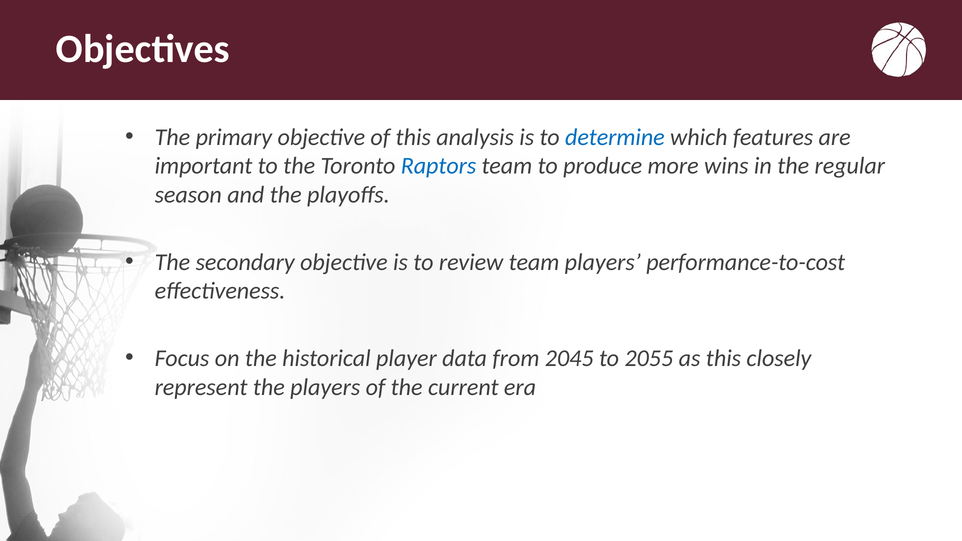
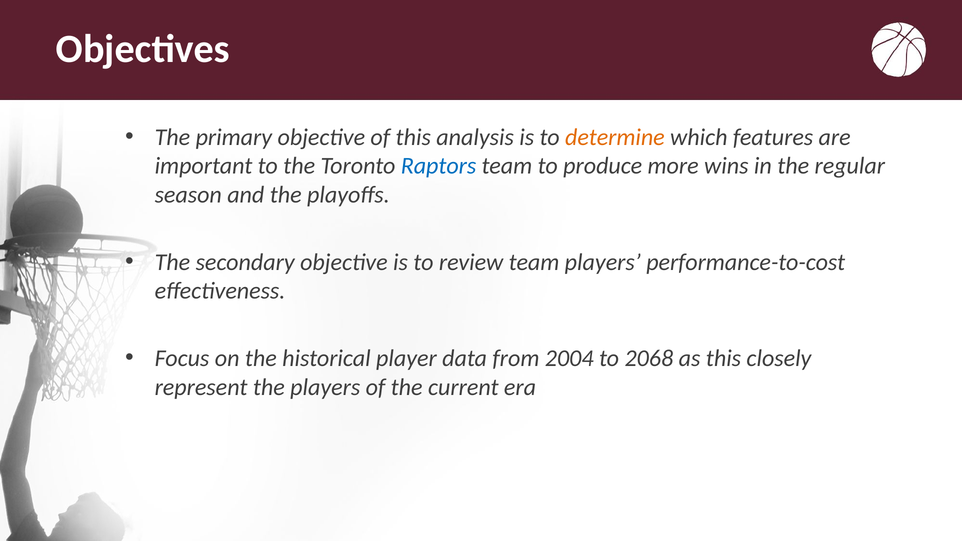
determine colour: blue -> orange (615, 137)
2045: 2045 -> 2004 (569, 359)
2055: 2055 -> 2068 (649, 359)
